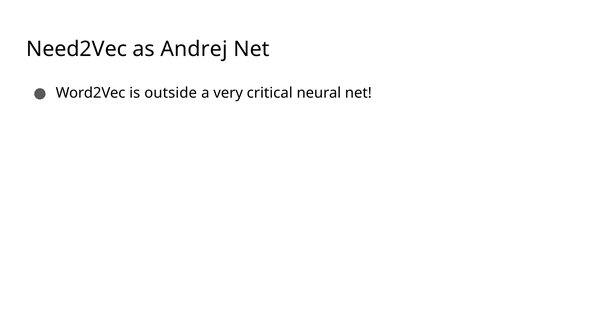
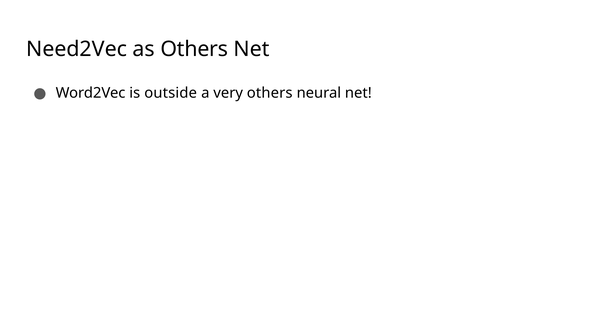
as Andrej: Andrej -> Others (194, 49)
very critical: critical -> others (270, 93)
